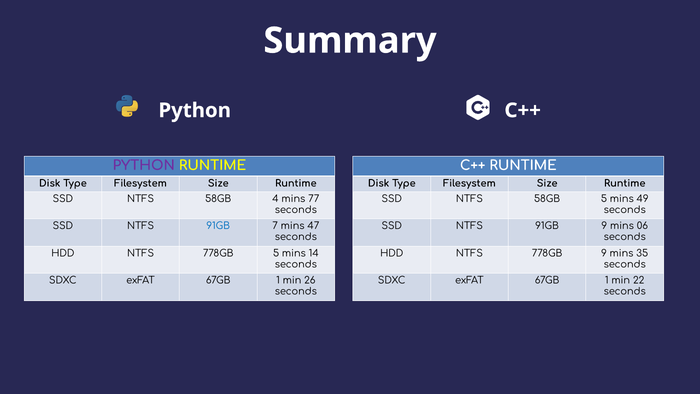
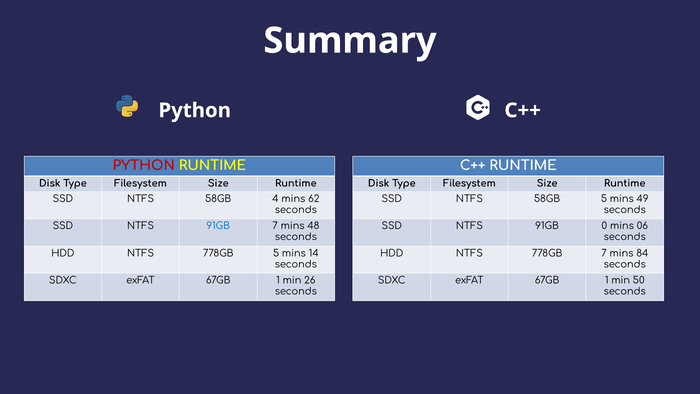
PYTHON colour: purple -> red (144, 165)
77: 77 -> 62 (314, 199)
47: 47 -> 48 (313, 226)
91GB 9: 9 -> 0 (604, 226)
778GB 9: 9 -> 7 (604, 253)
35: 35 -> 84 (642, 253)
22: 22 -> 50 (639, 281)
